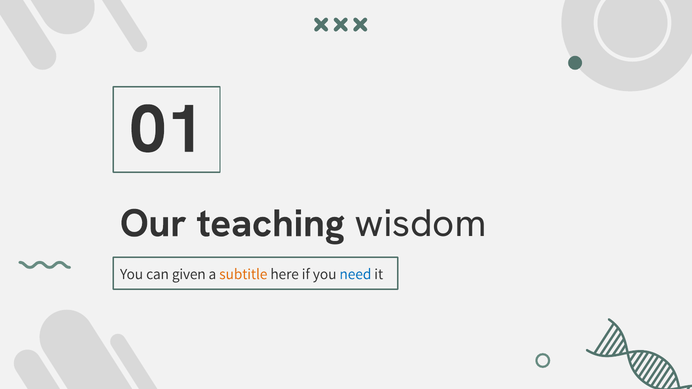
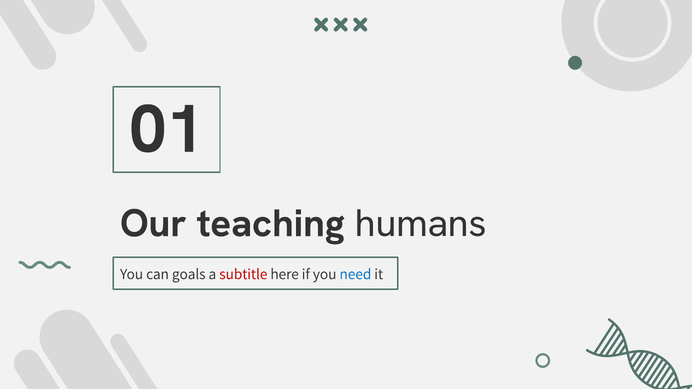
wisdom: wisdom -> humans (421, 224)
given: given -> goals (189, 274)
subtitle colour: orange -> red (243, 274)
